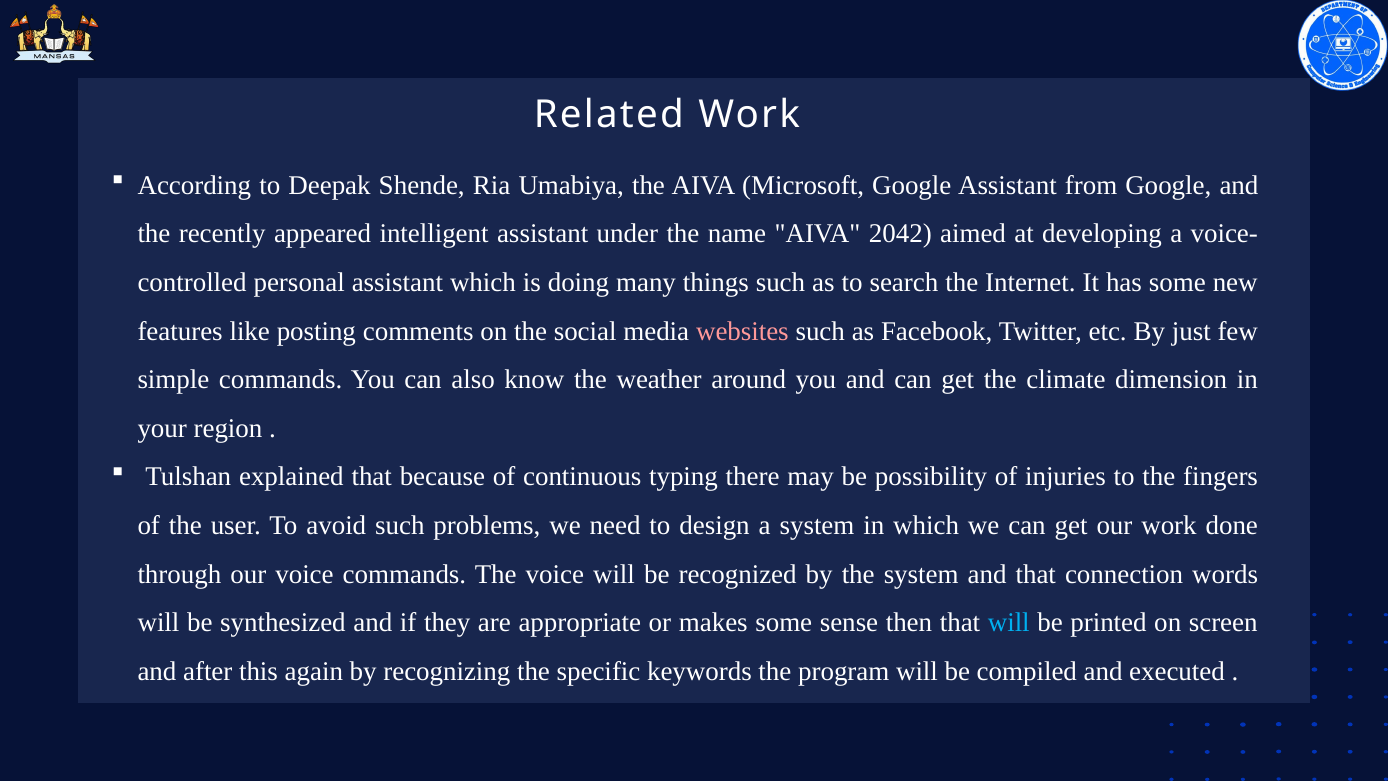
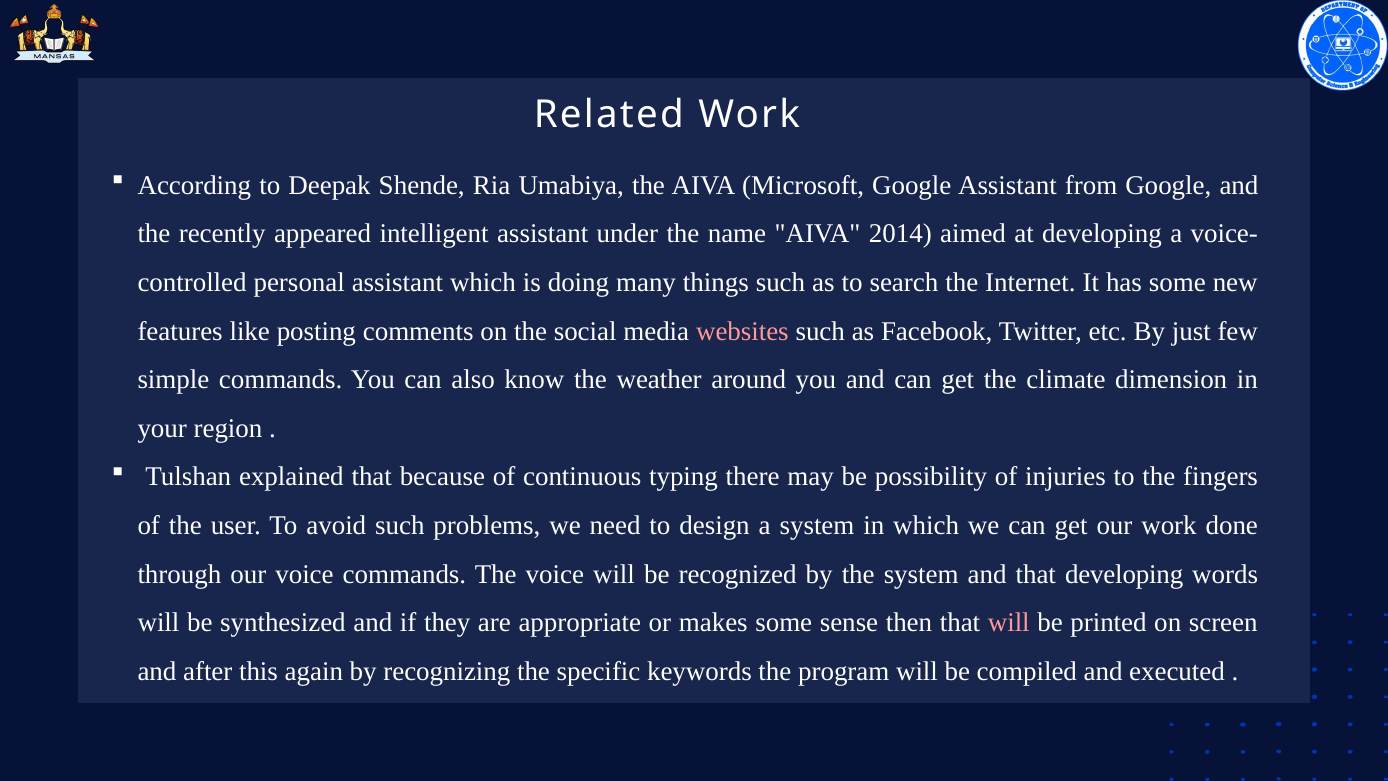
2042: 2042 -> 2014 (900, 234)
that connection: connection -> developing (1124, 574)
will colour: light blue -> pink (1009, 623)
